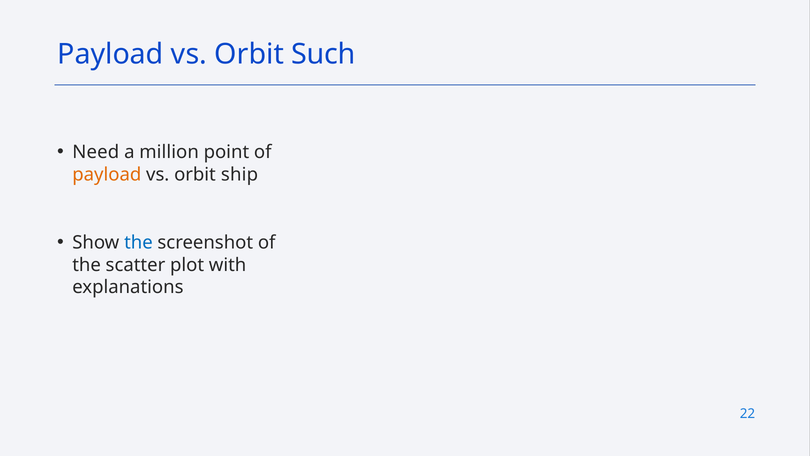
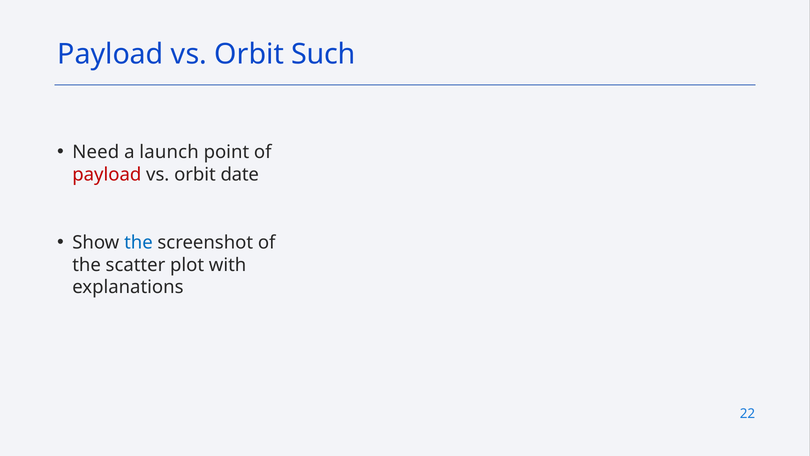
million: million -> launch (169, 152)
payload colour: orange -> red (107, 174)
ship: ship -> date (240, 174)
